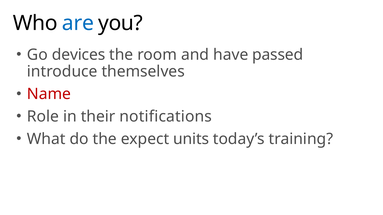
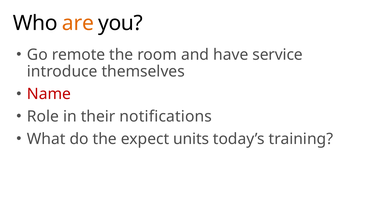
are colour: blue -> orange (78, 23)
devices: devices -> remote (79, 55)
passed: passed -> service (278, 55)
